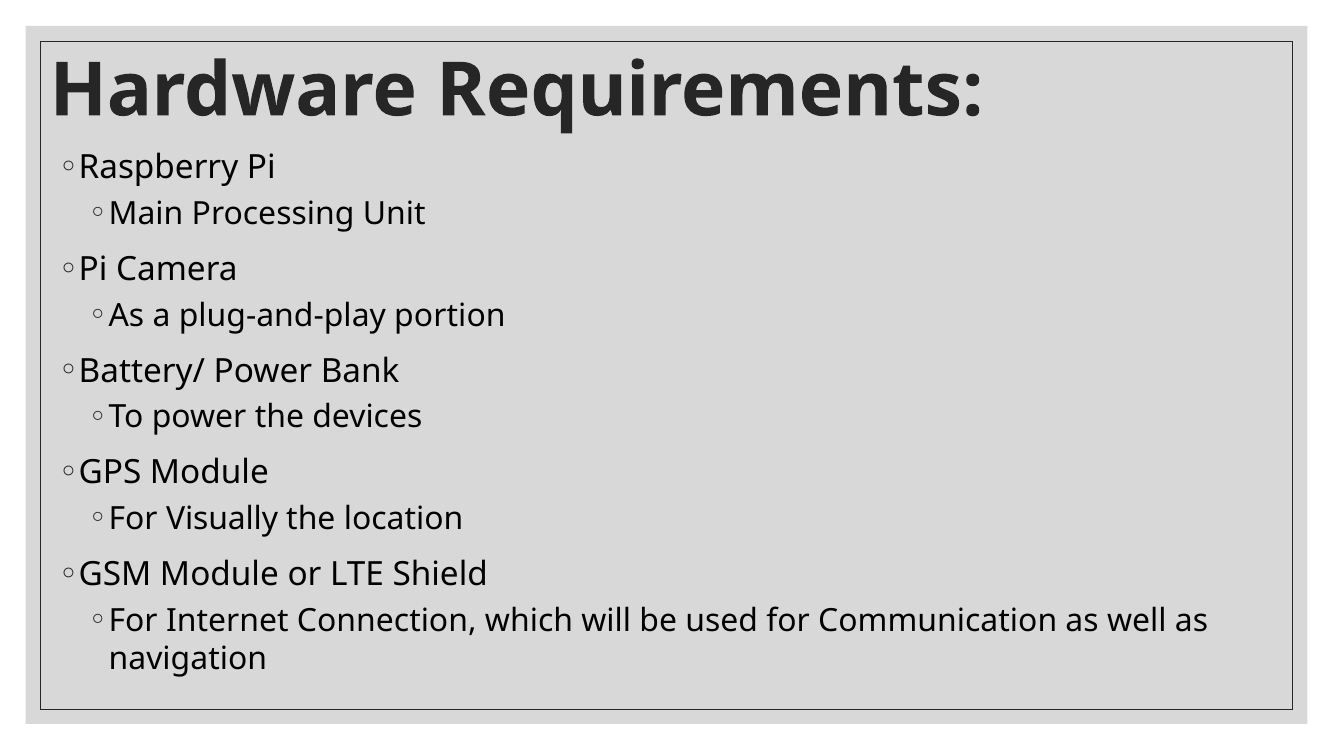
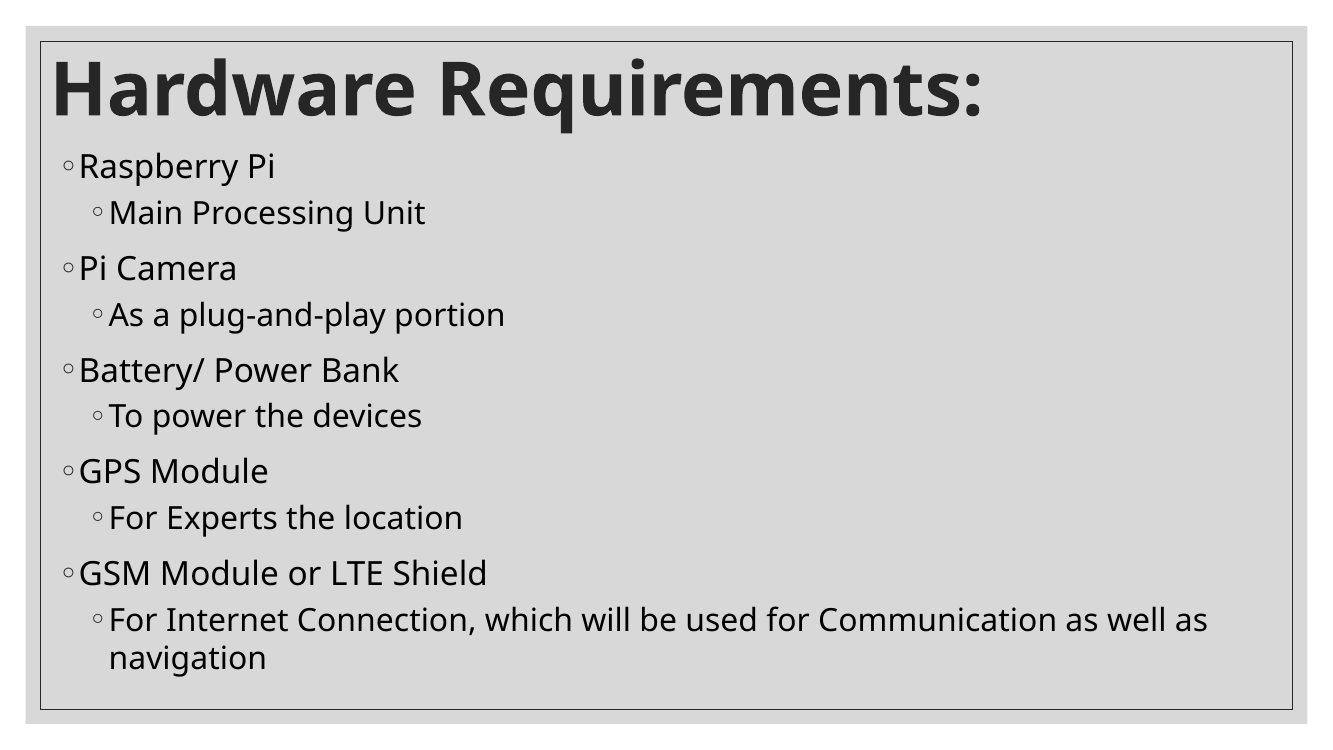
Visually: Visually -> Experts (222, 519)
